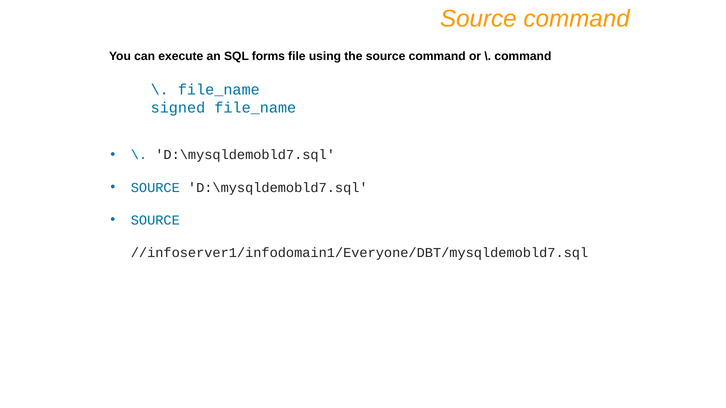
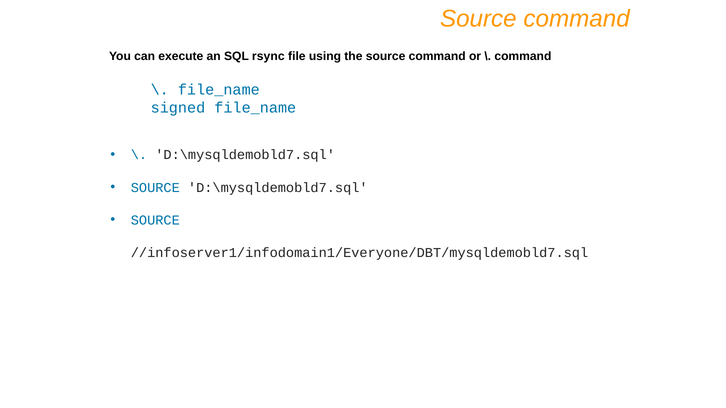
forms: forms -> rsync (268, 56)
